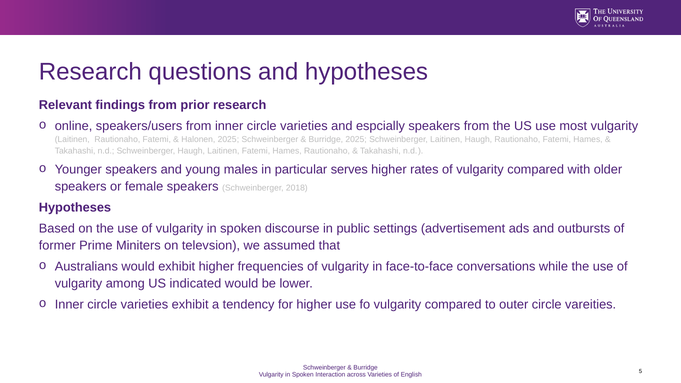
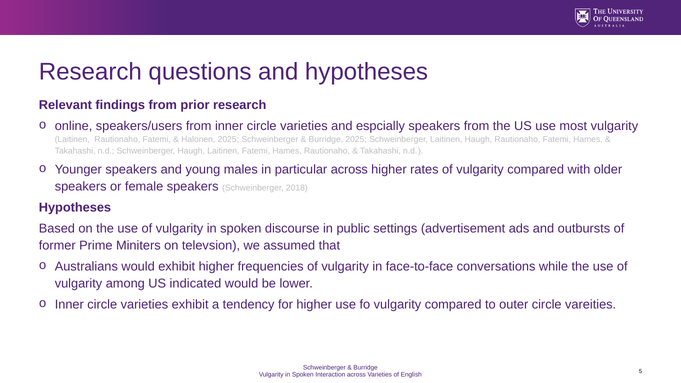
particular serves: serves -> across (349, 170)
